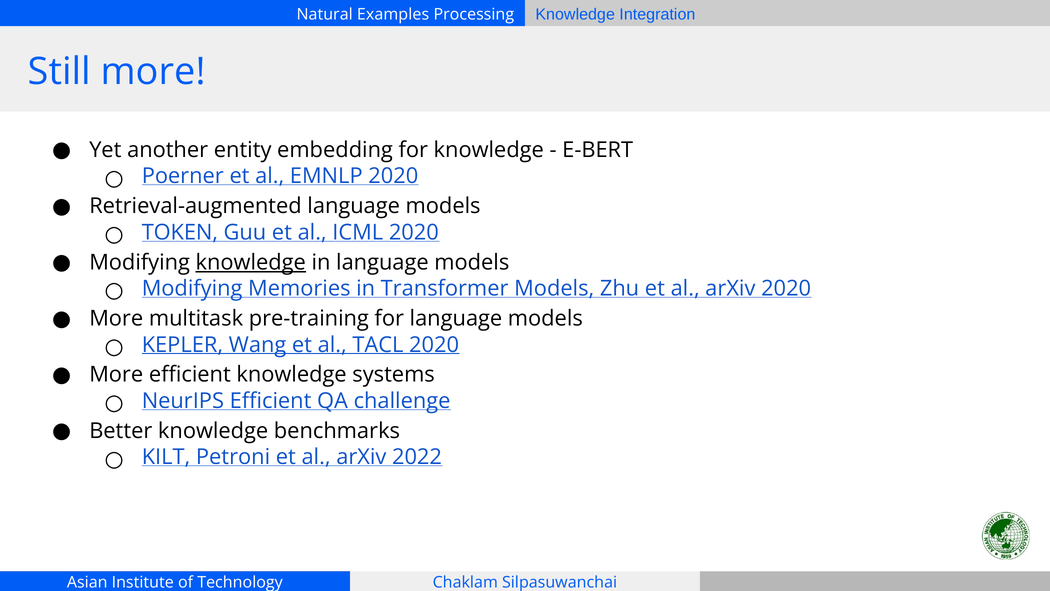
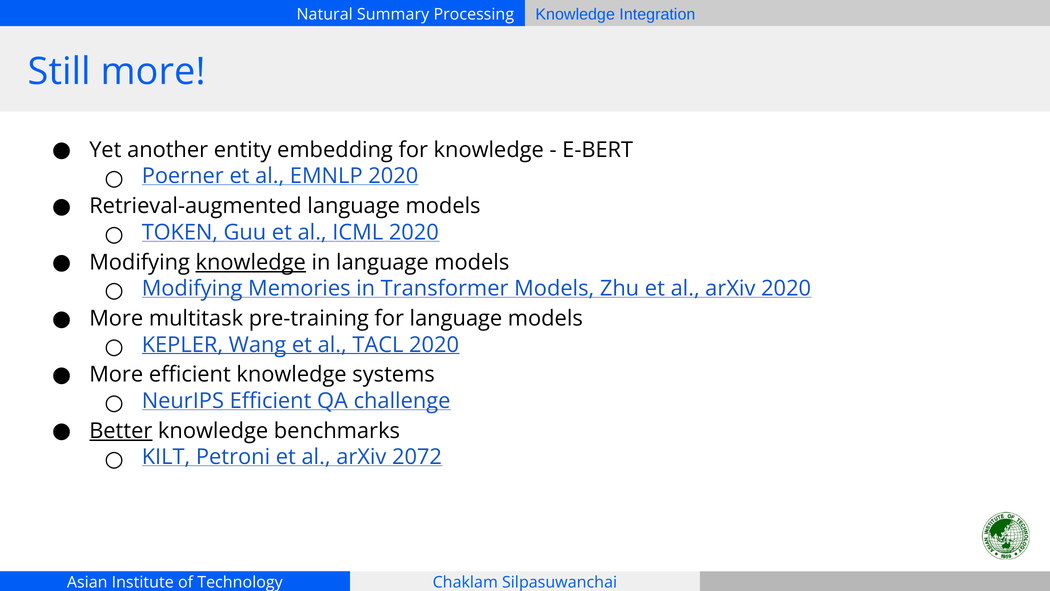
Examples: Examples -> Summary (393, 14)
Better underline: none -> present (121, 431)
2022: 2022 -> 2072 (417, 457)
